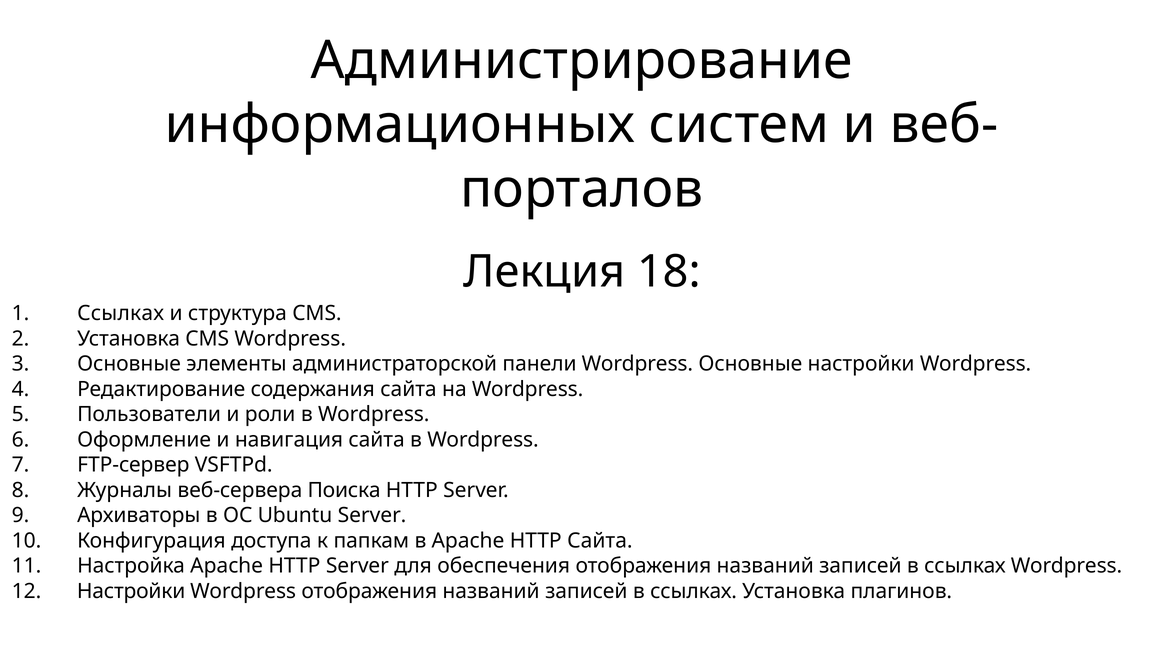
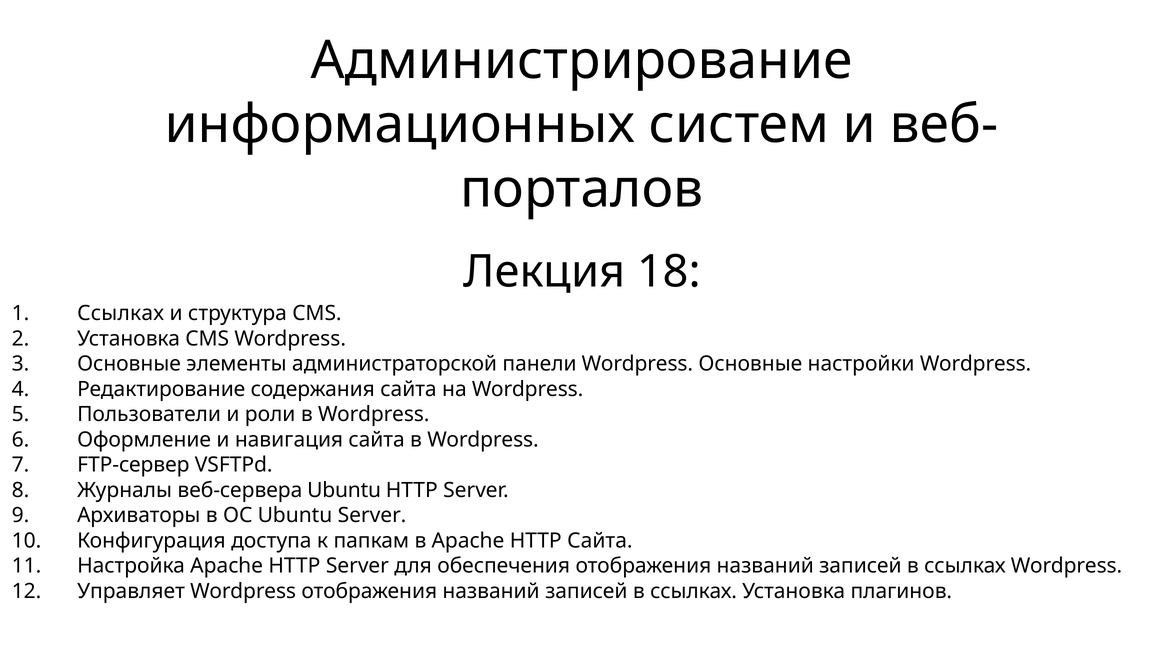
веб-сервера Поиска: Поиска -> Ubuntu (344, 490)
Настройки: Настройки -> Управляет (131, 591)
